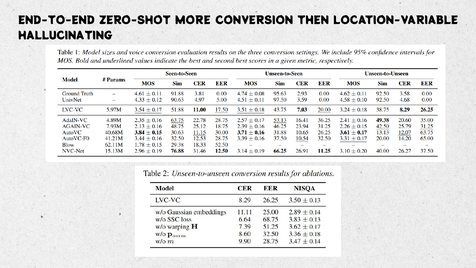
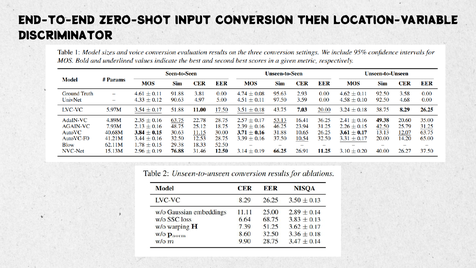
MORE: MORE -> INPUT (193, 20)
HALLUCINATING: HALLUCINATING -> DISCRIMINATOR (65, 36)
